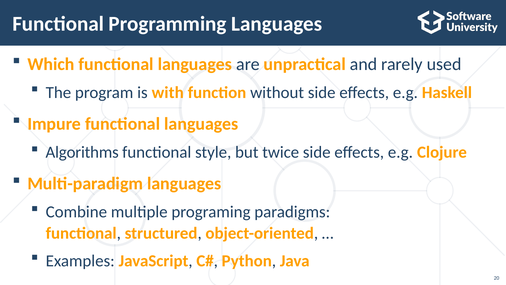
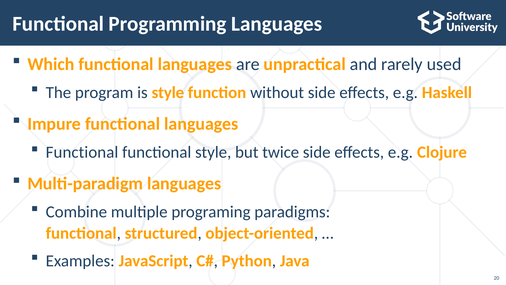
is with: with -> style (168, 92)
Algorithms: Algorithms -> Functional (82, 152)
